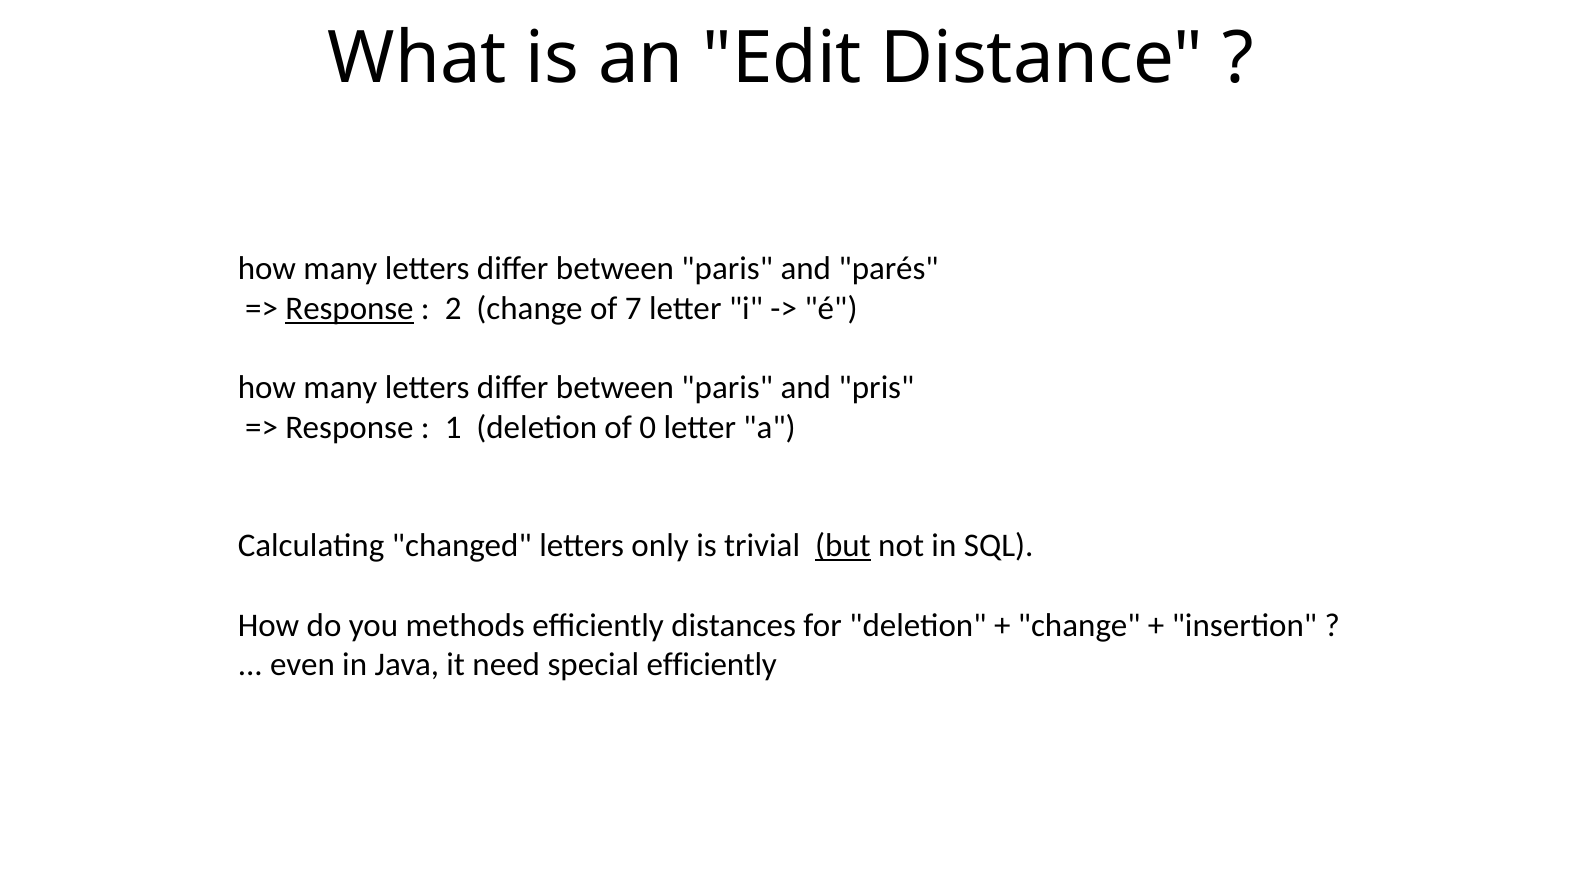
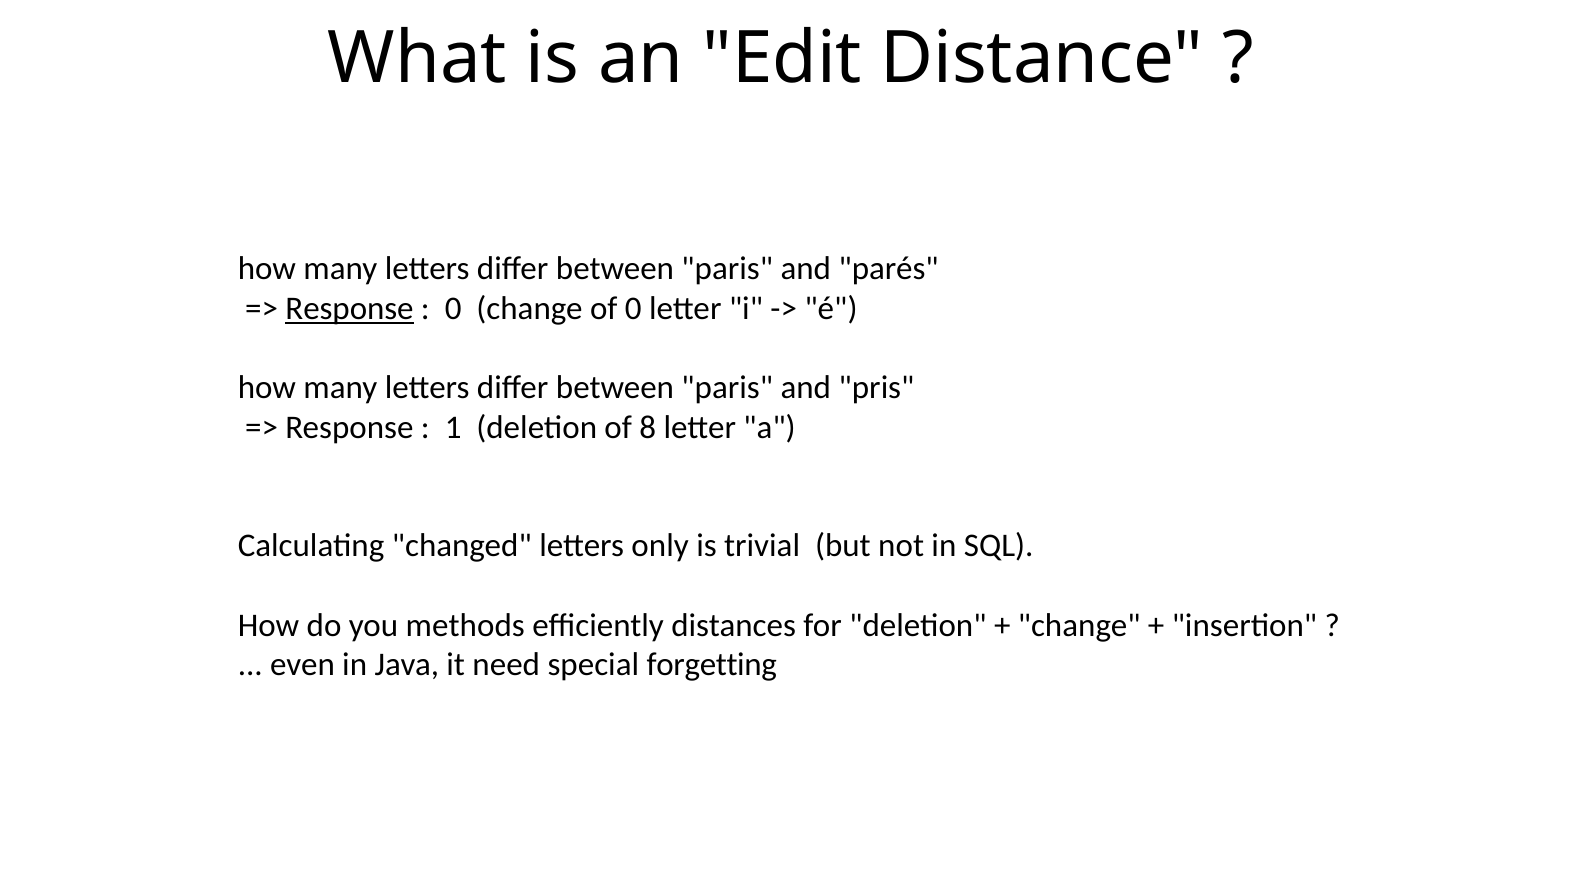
2: 2 -> 0 (453, 309)
of 7: 7 -> 0 (633, 309)
0: 0 -> 8 (648, 428)
but underline: present -> none (843, 546)
special efficiently: efficiently -> forgetting (712, 665)
